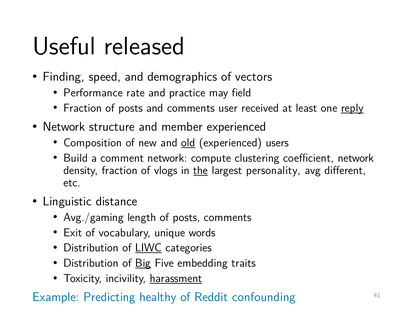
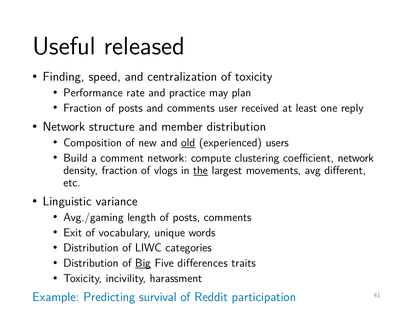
demographics: demographics -> centralization (182, 77)
of vectors: vectors -> toxicity (254, 77)
field: field -> plan (242, 93)
reply underline: present -> none (352, 108)
member experienced: experienced -> distribution (236, 127)
personality: personality -> movements (274, 170)
distance: distance -> variance (117, 201)
LIWC underline: present -> none (149, 248)
embedding: embedding -> differences (203, 263)
harassment underline: present -> none (176, 278)
healthy: healthy -> survival (158, 297)
confounding: confounding -> participation (264, 297)
